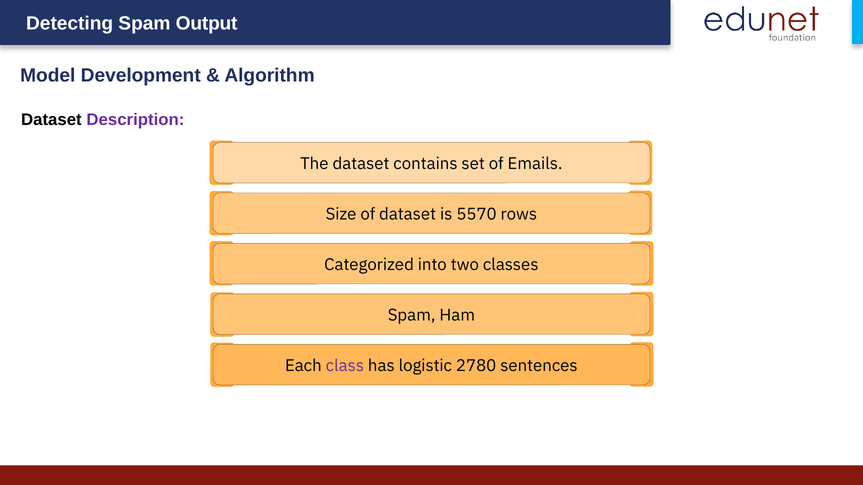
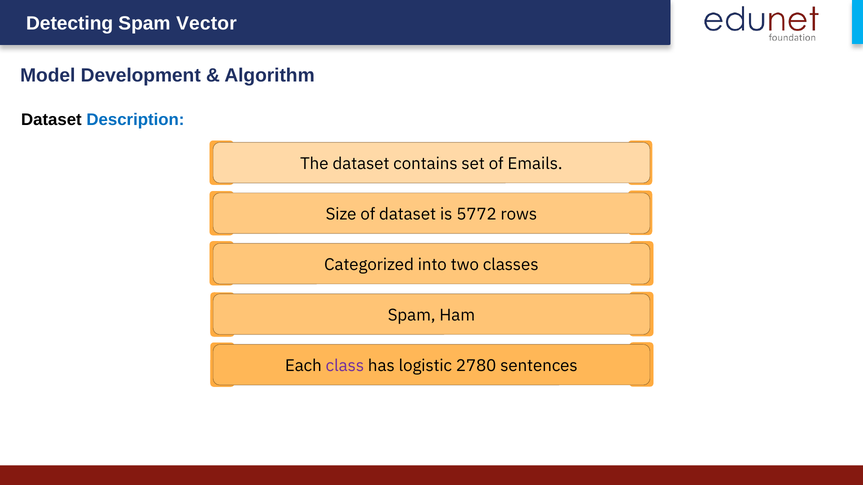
Output: Output -> Vector (206, 23)
Description colour: purple -> blue (135, 120)
5570: 5570 -> 5772 (477, 215)
